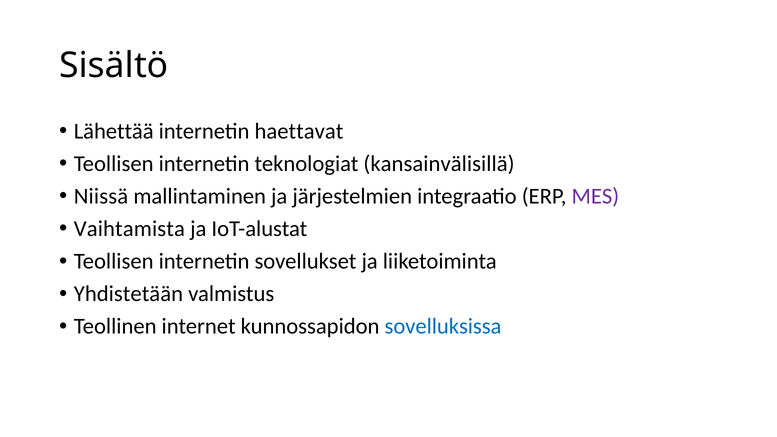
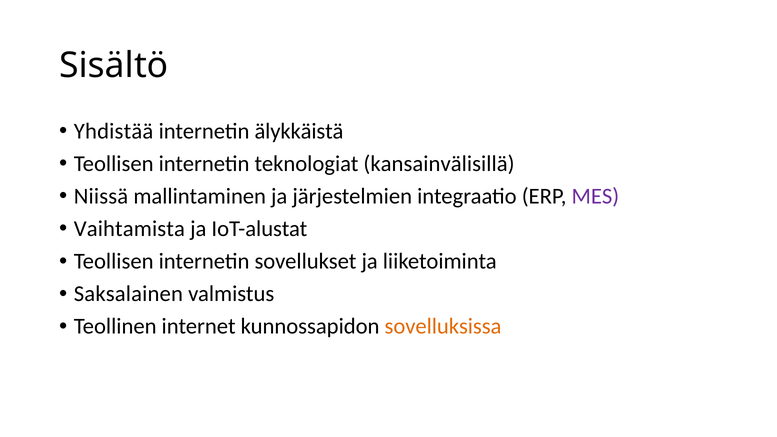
Lähettää: Lähettää -> Yhdistää (114, 131)
haettavat: haettavat -> älykkäistä (299, 131)
Yhdistetään: Yhdistetään -> Saksalainen (128, 294)
sovelluksissa colour: blue -> orange (443, 327)
